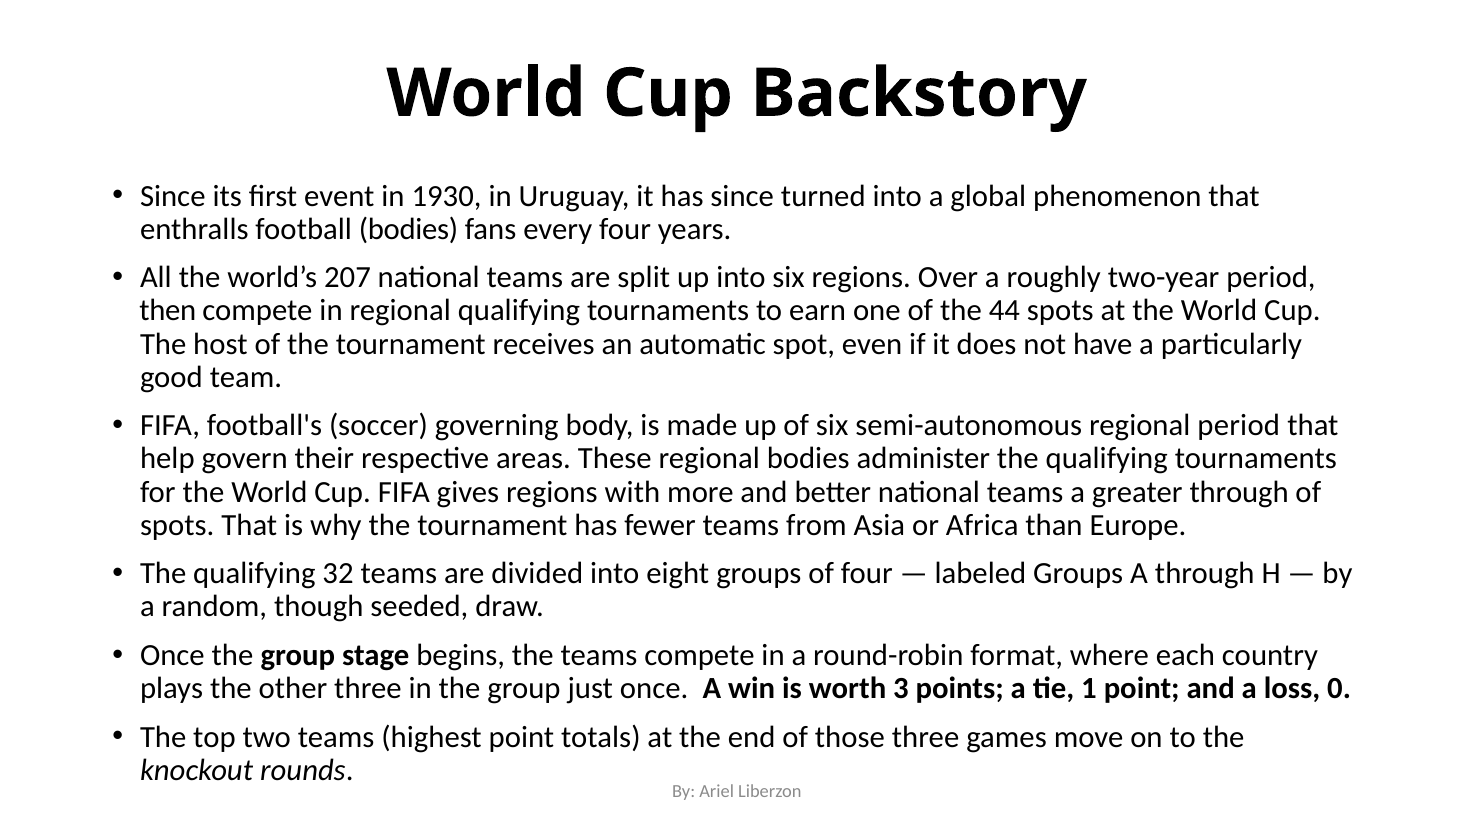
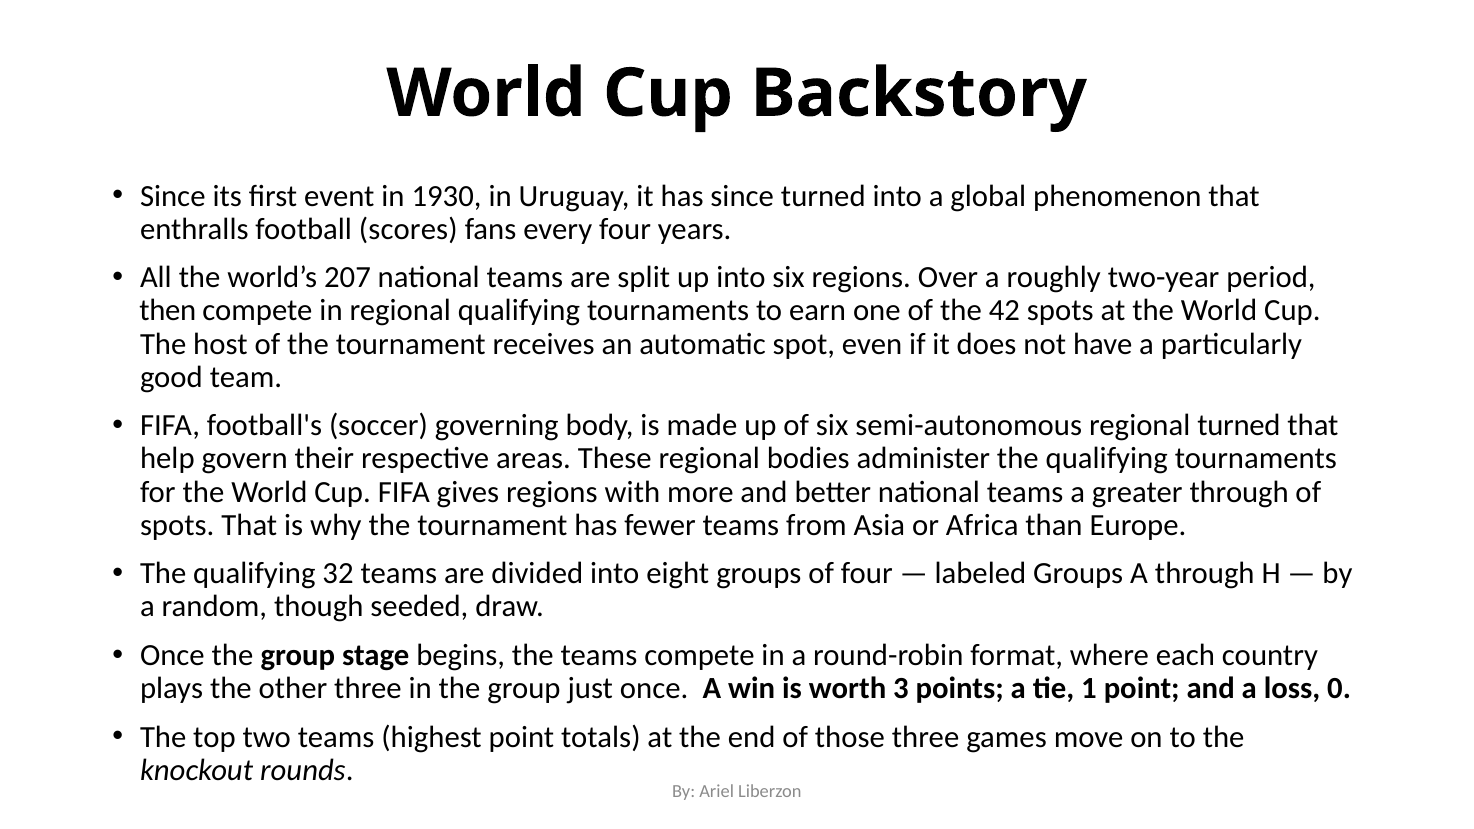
football bodies: bodies -> scores (408, 229)
44: 44 -> 42 (1004, 311)
regional period: period -> turned (1239, 426)
